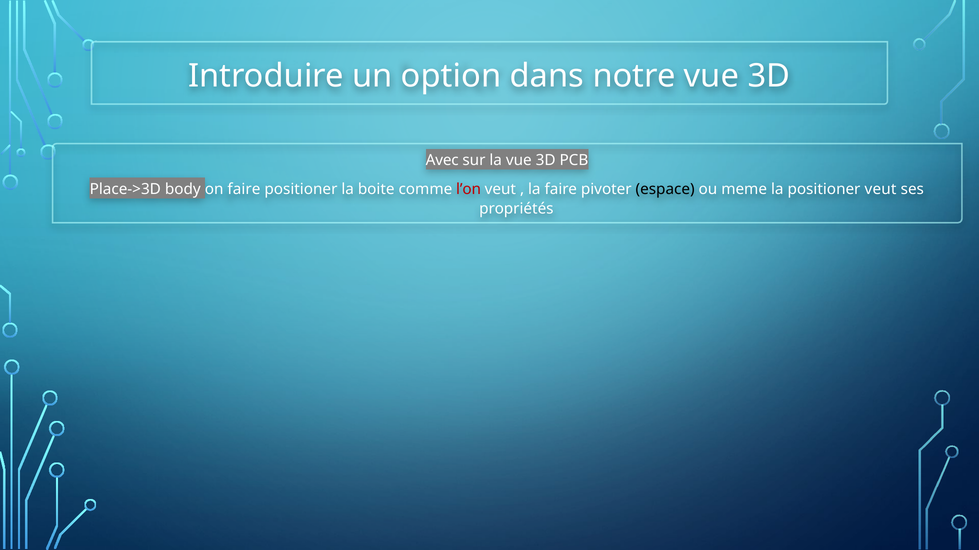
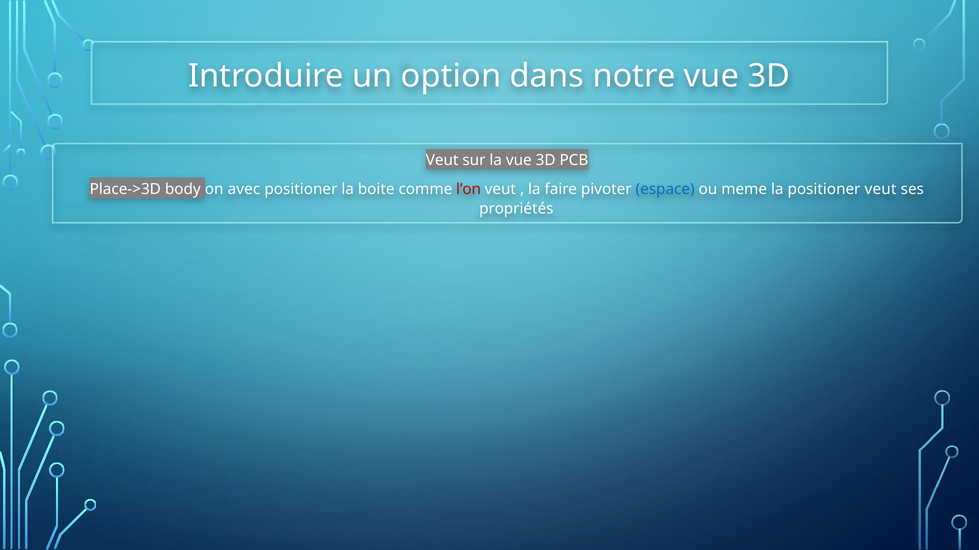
Avec: Avec -> Veut (442, 160)
on faire: faire -> avec (244, 189)
espace colour: black -> blue (665, 189)
